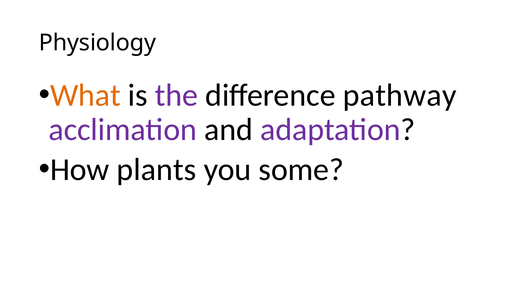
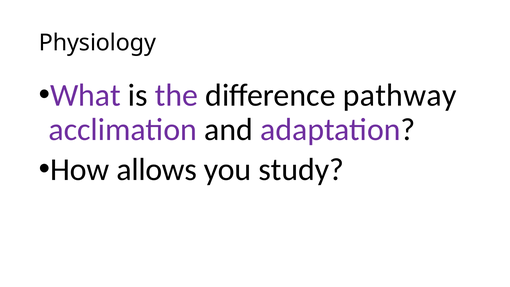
What colour: orange -> purple (85, 95)
plants: plants -> allows (157, 169)
some: some -> study (301, 169)
